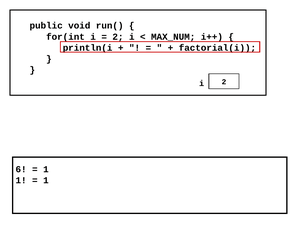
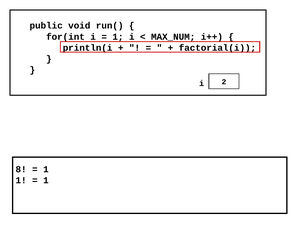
2: 2 -> 1 (118, 37)
6: 6 -> 8 (21, 170)
